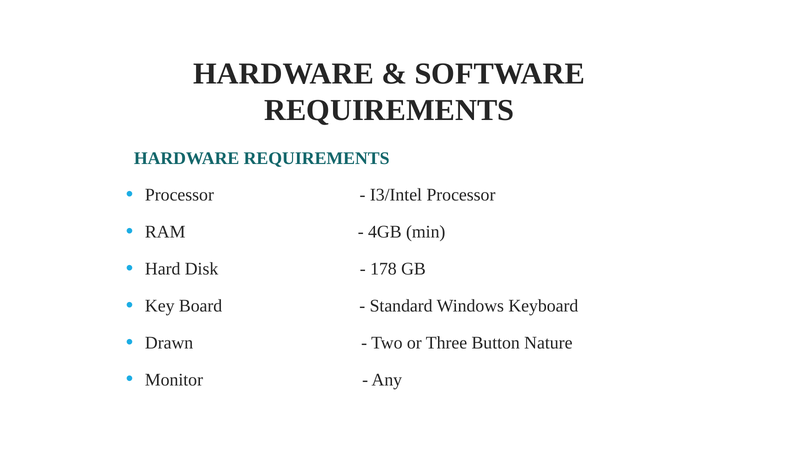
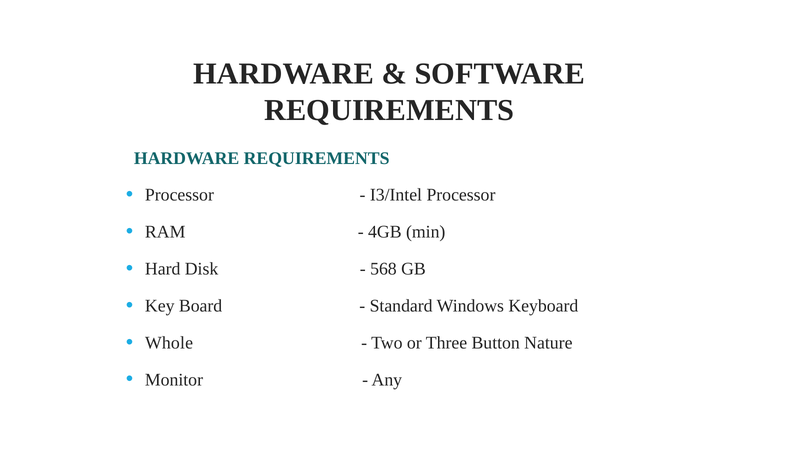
178: 178 -> 568 (383, 269)
Drawn: Drawn -> Whole (169, 343)
